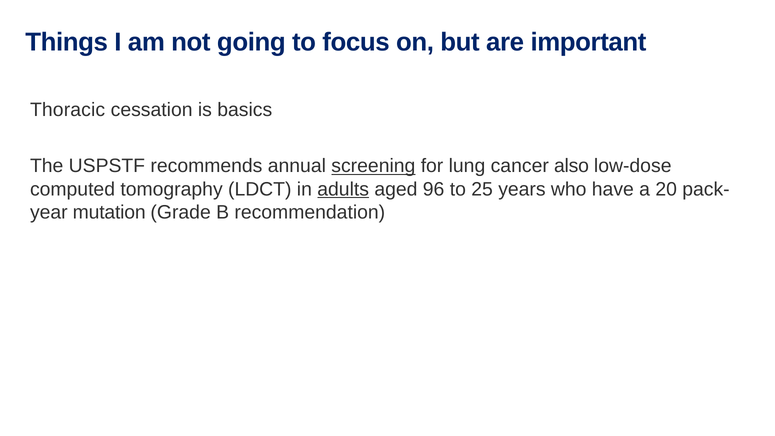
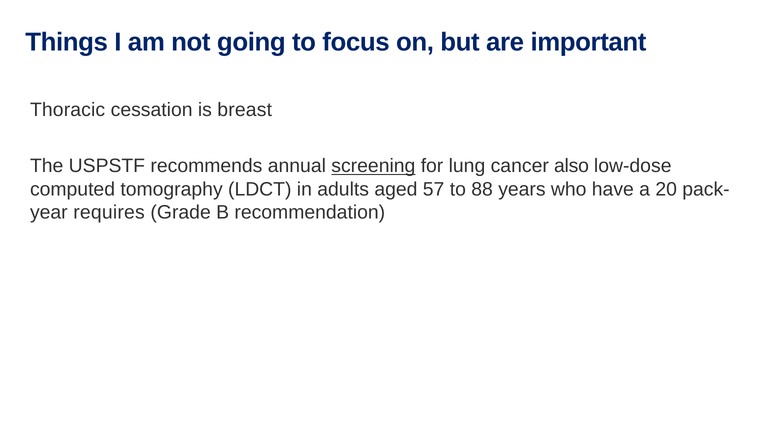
basics: basics -> breast (245, 110)
adults underline: present -> none (343, 189)
96: 96 -> 57 (434, 189)
25: 25 -> 88 (482, 189)
mutation: mutation -> requires (109, 213)
